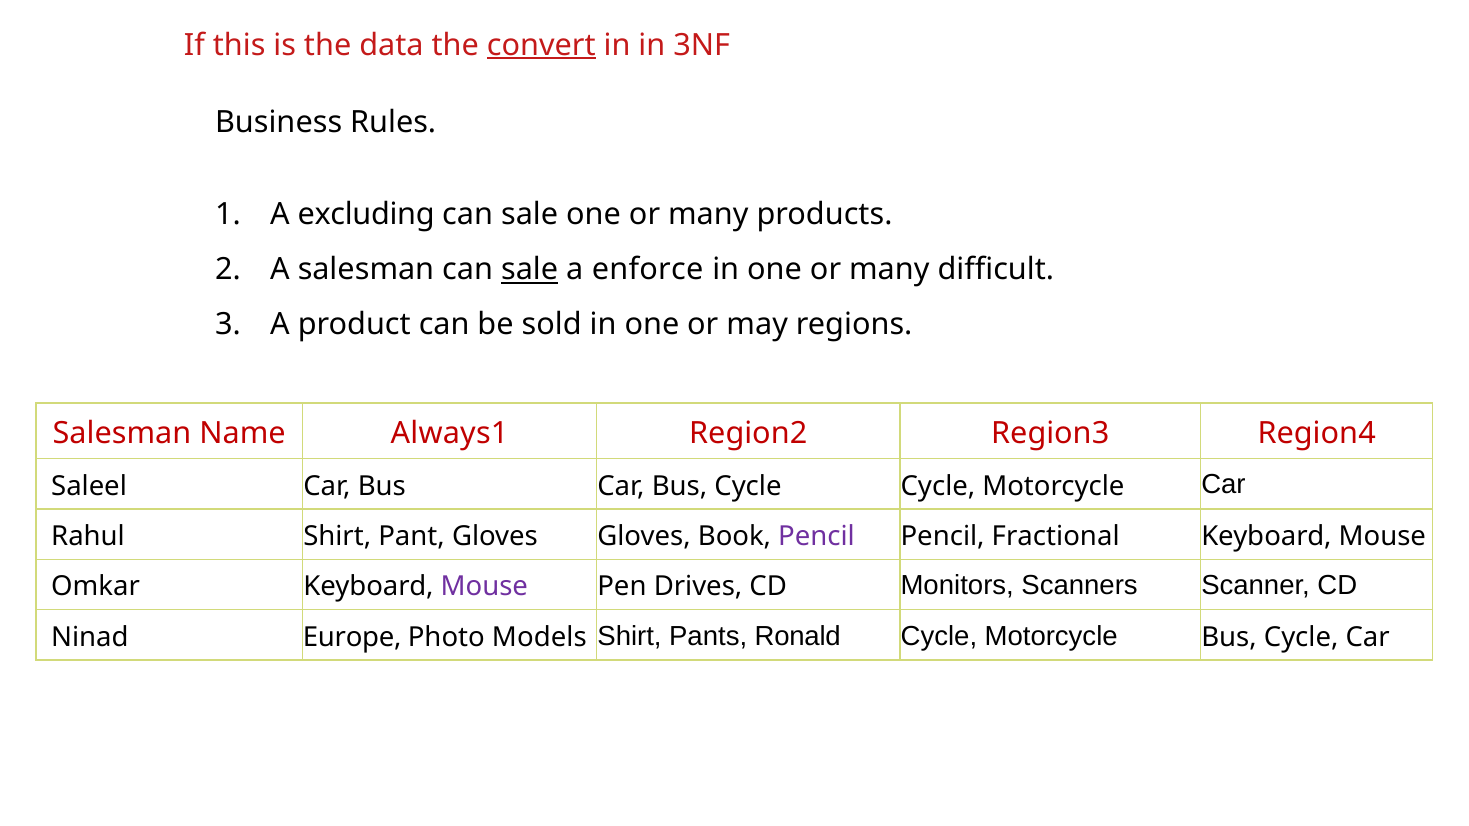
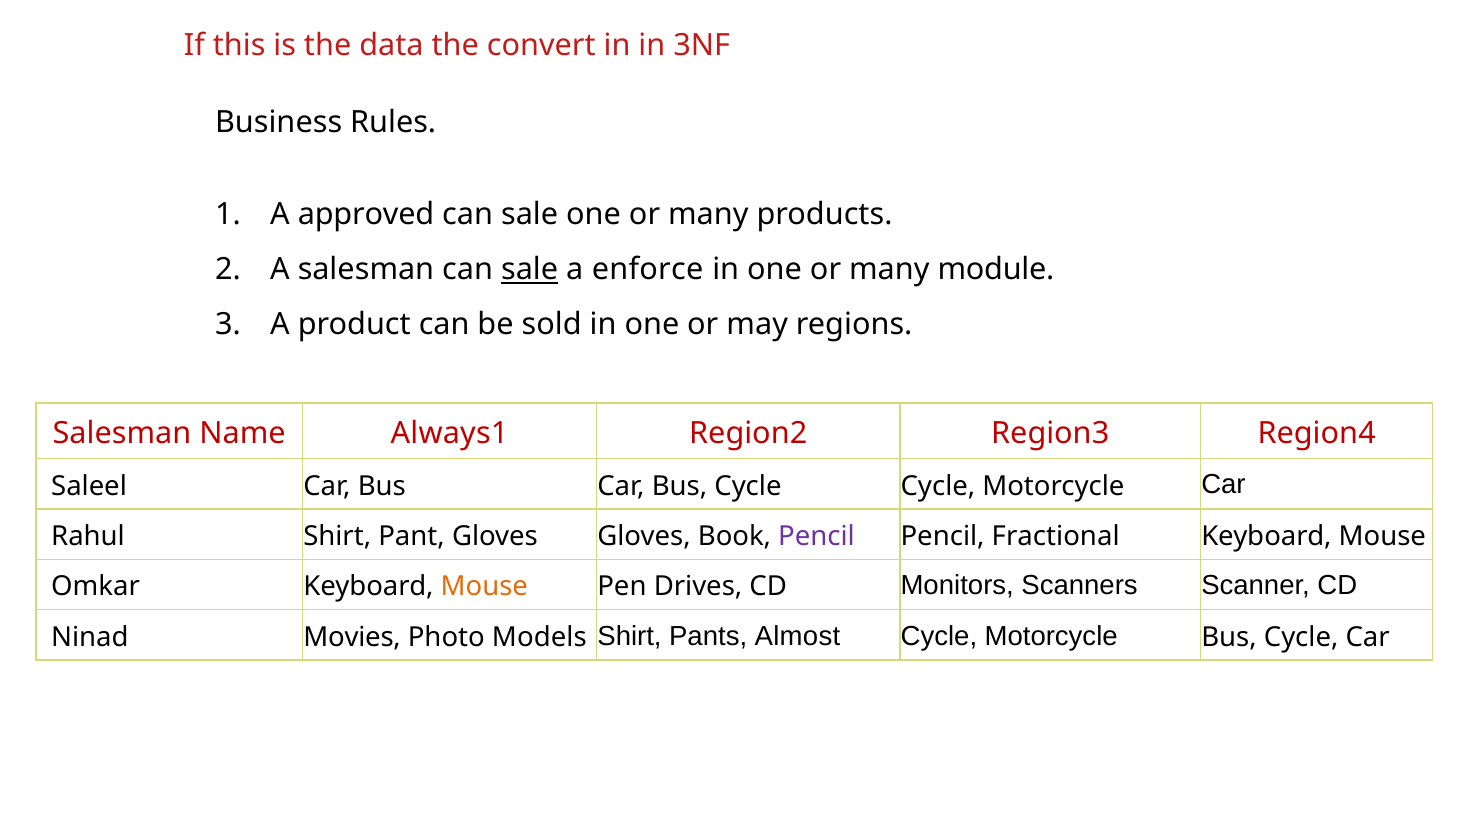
convert underline: present -> none (541, 45)
excluding: excluding -> approved (366, 214)
difficult: difficult -> module (996, 270)
Mouse colour: purple -> orange (484, 587)
Europe: Europe -> Movies (352, 637)
Ronald: Ronald -> Almost (797, 636)
